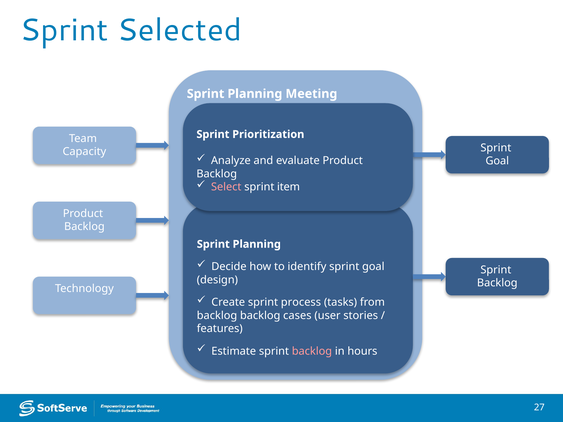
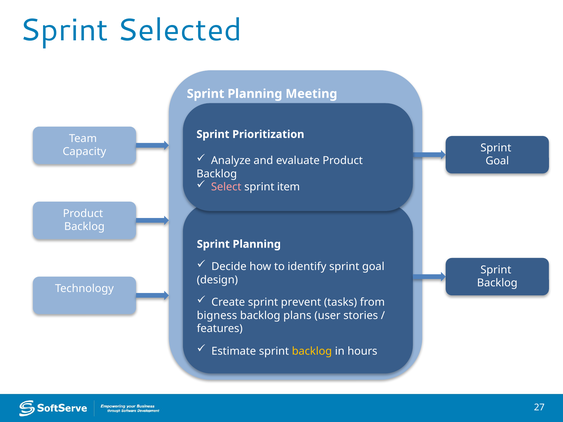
process: process -> prevent (301, 303)
backlog: backlog -> bigness (217, 316)
cases: cases -> plans (297, 316)
backlog colour: pink -> yellow (312, 351)
